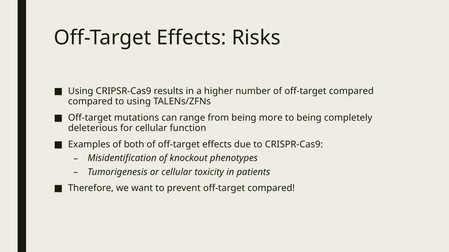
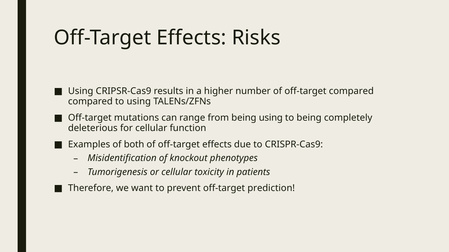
being more: more -> using (271, 118)
prevent off-target compared: compared -> prediction (271, 189)
